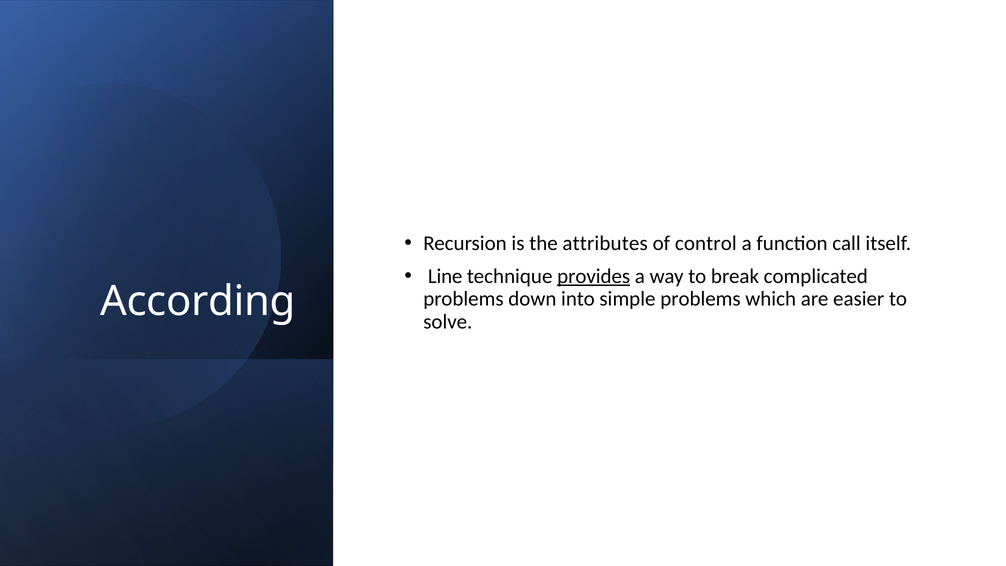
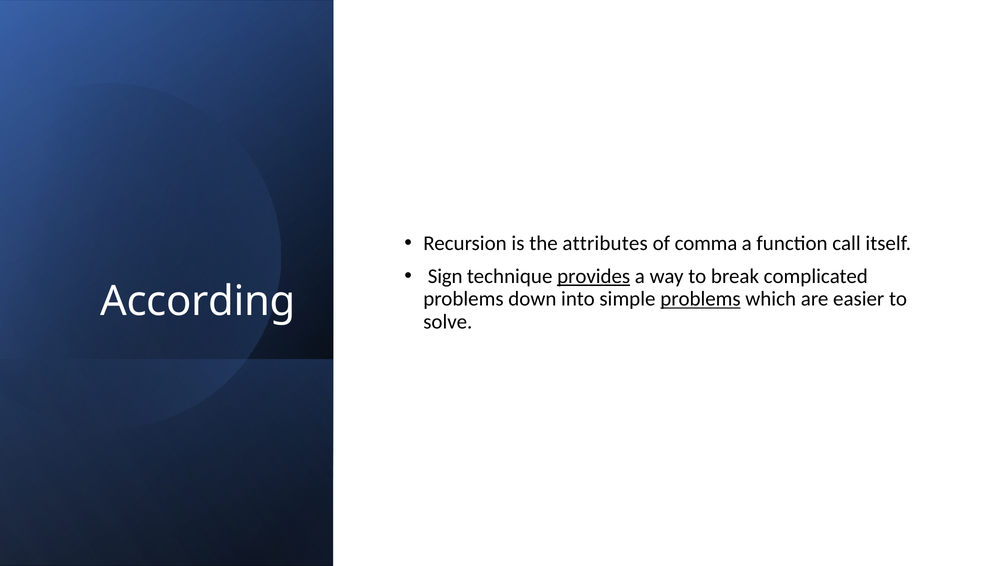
control: control -> comma (706, 243)
Line: Line -> Sign (445, 276)
problems underline: none -> present (700, 299)
